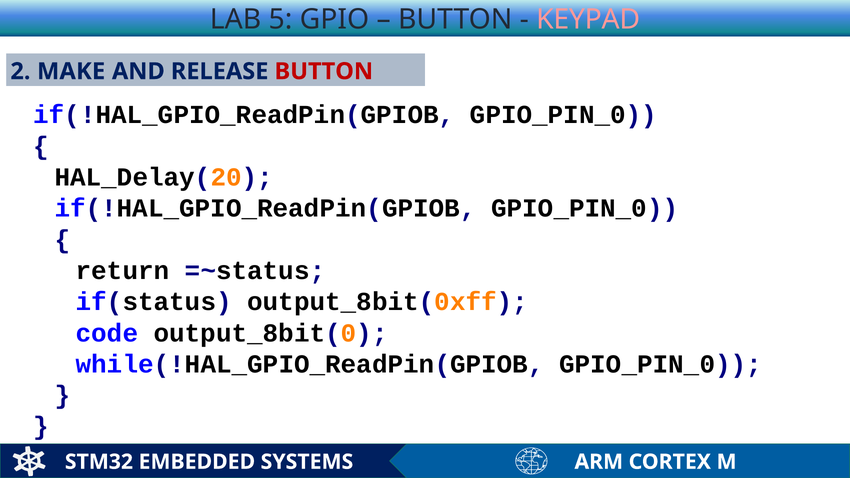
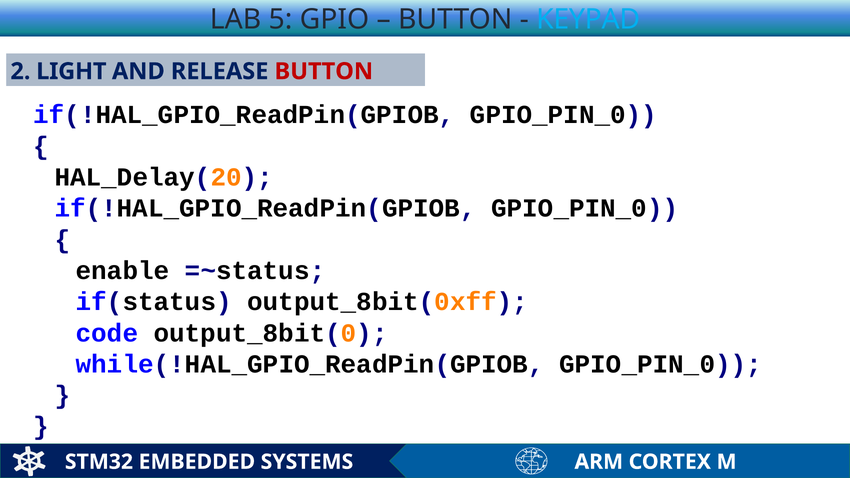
KEYPAD colour: pink -> light blue (588, 19)
MAKE: MAKE -> LIGHT (71, 71)
return: return -> enable (123, 271)
